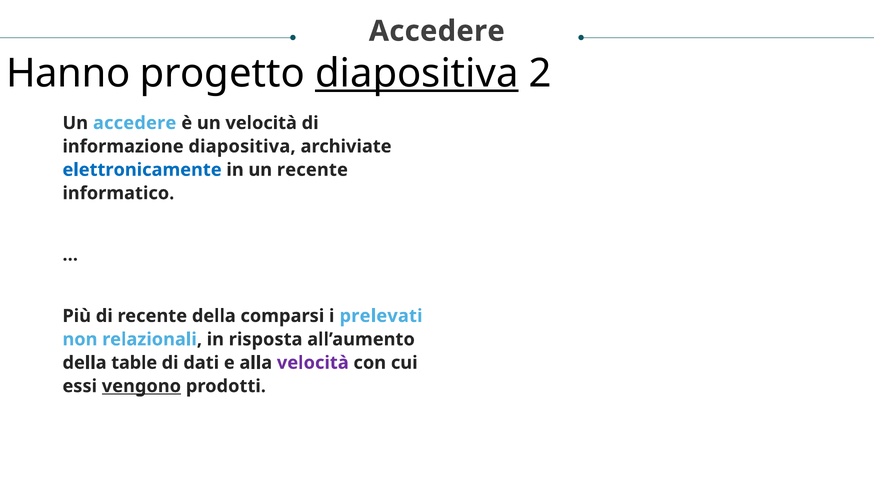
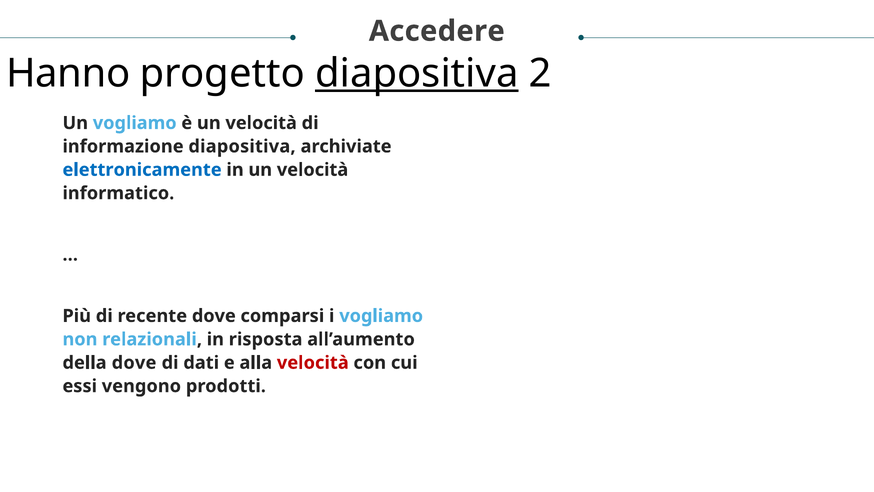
Un accedere: accedere -> vogliamo (135, 123)
in un recente: recente -> velocità (313, 170)
recente della: della -> dove (214, 316)
i prelevati: prelevati -> vogliamo (381, 316)
della table: table -> dove (134, 362)
velocità colour: purple -> red (313, 362)
vengono underline: present -> none (141, 386)
